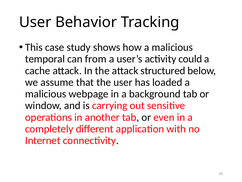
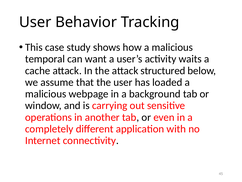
from: from -> want (96, 59)
could: could -> waits (190, 59)
